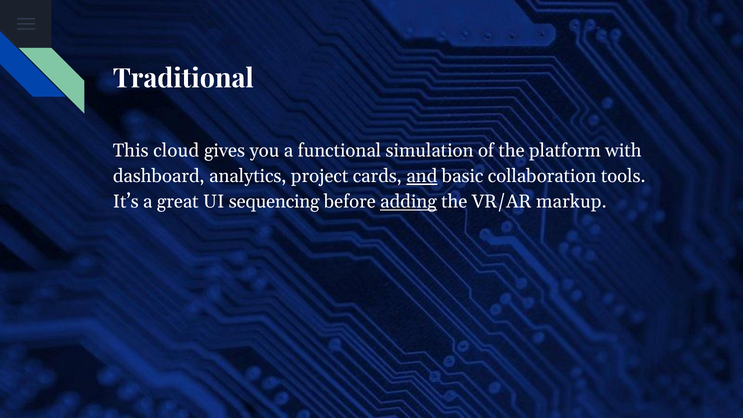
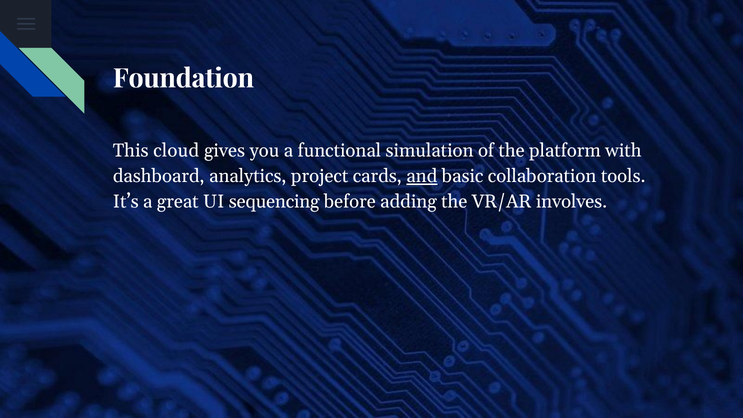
Traditional: Traditional -> Foundation (183, 78)
adding underline: present -> none (408, 202)
markup: markup -> involves (572, 202)
